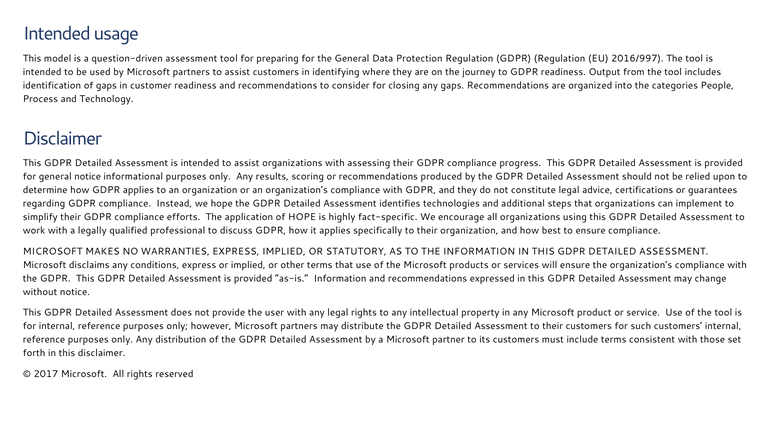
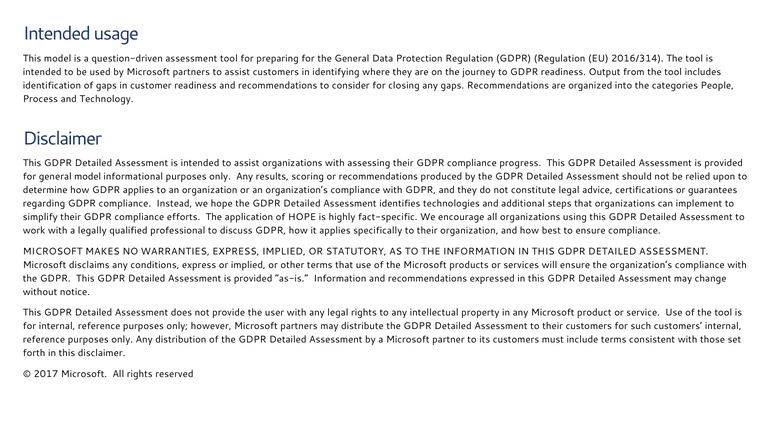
2016/997: 2016/997 -> 2016/314 (637, 59)
general notice: notice -> model (88, 177)
